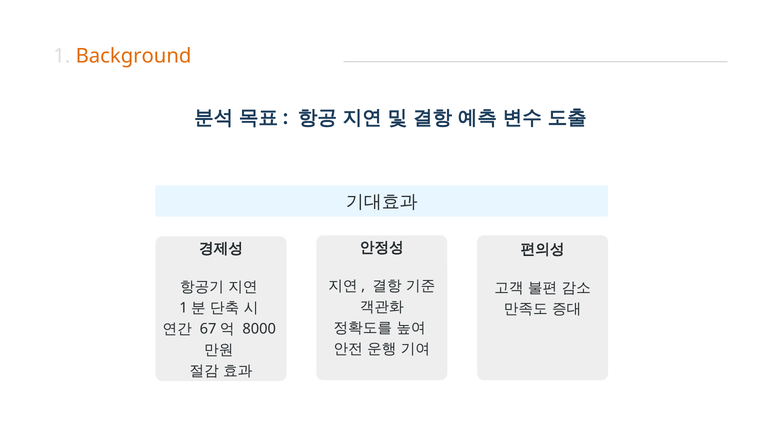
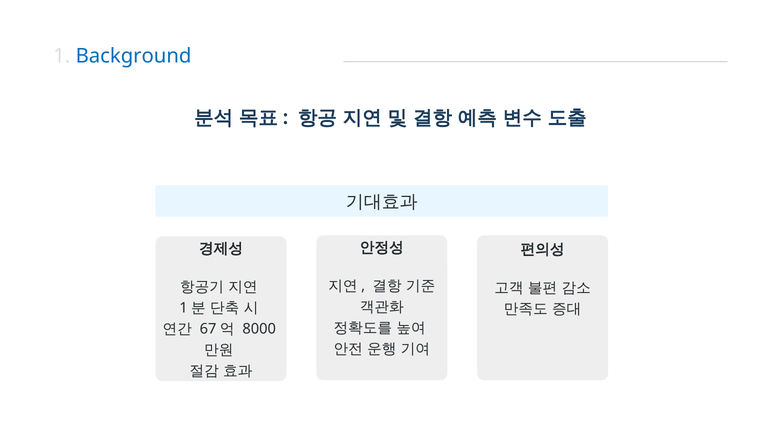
Background colour: orange -> blue (134, 56)
